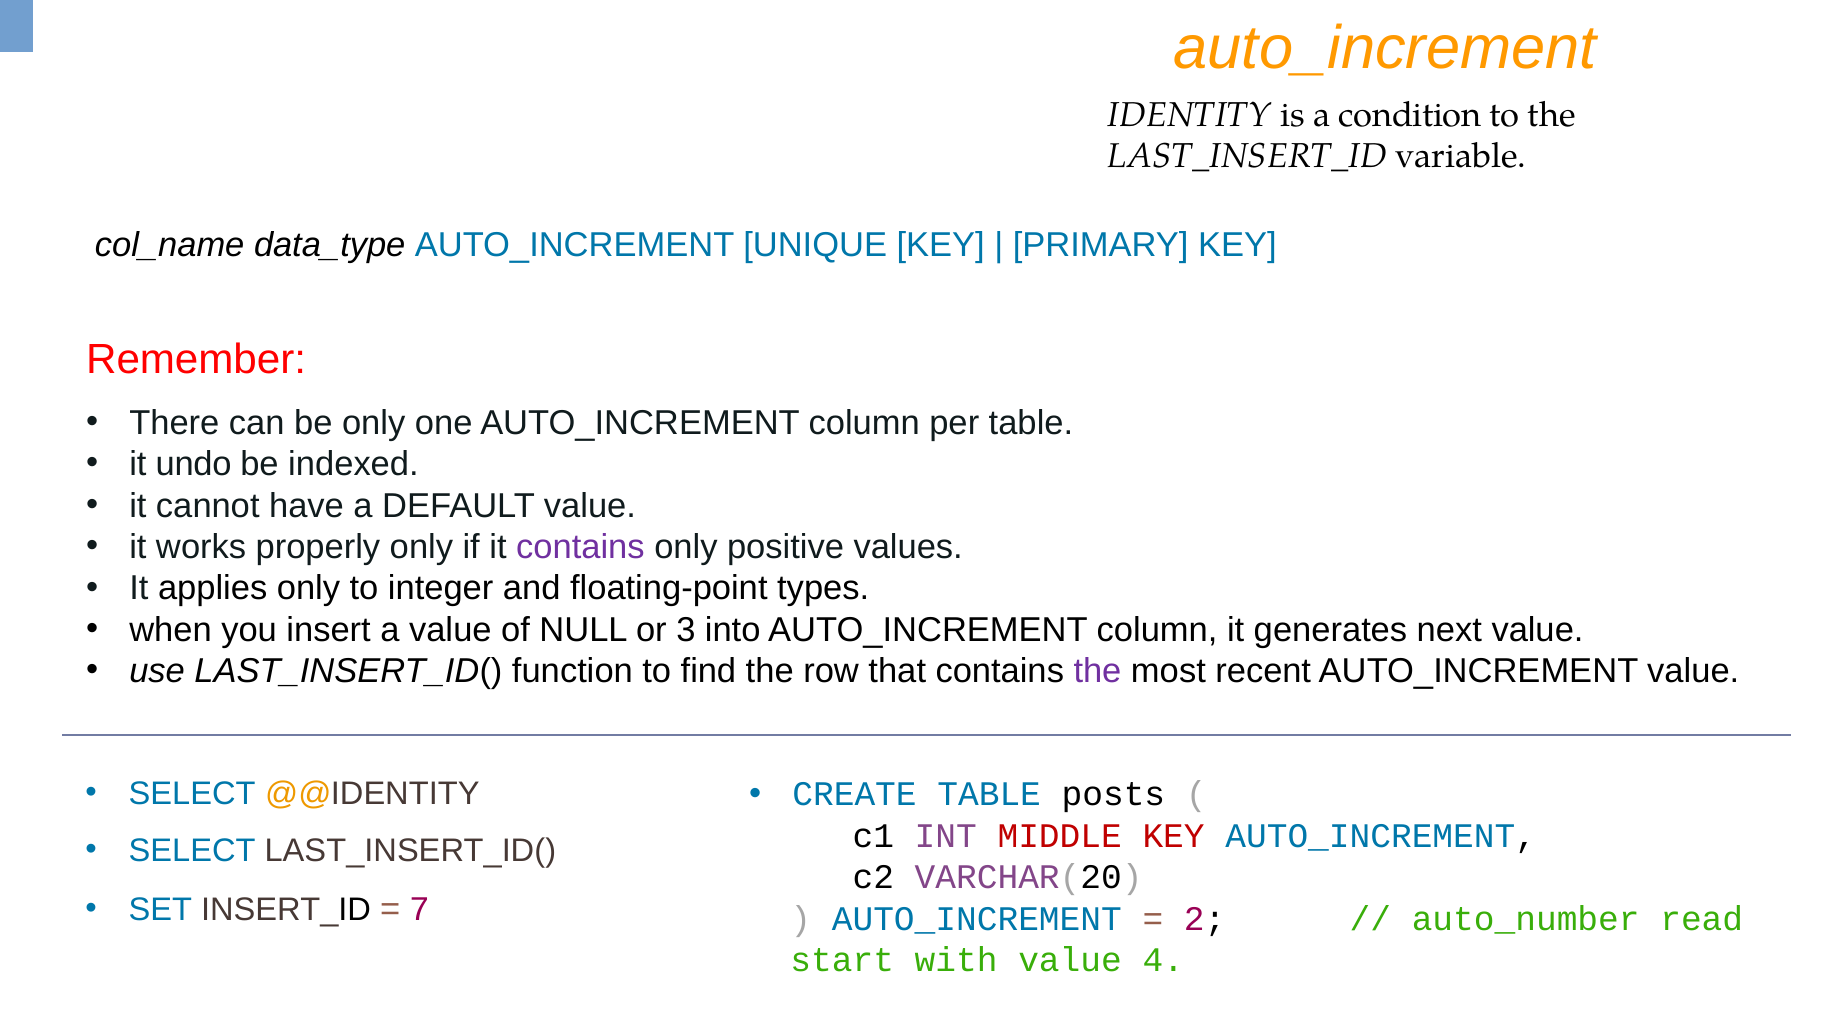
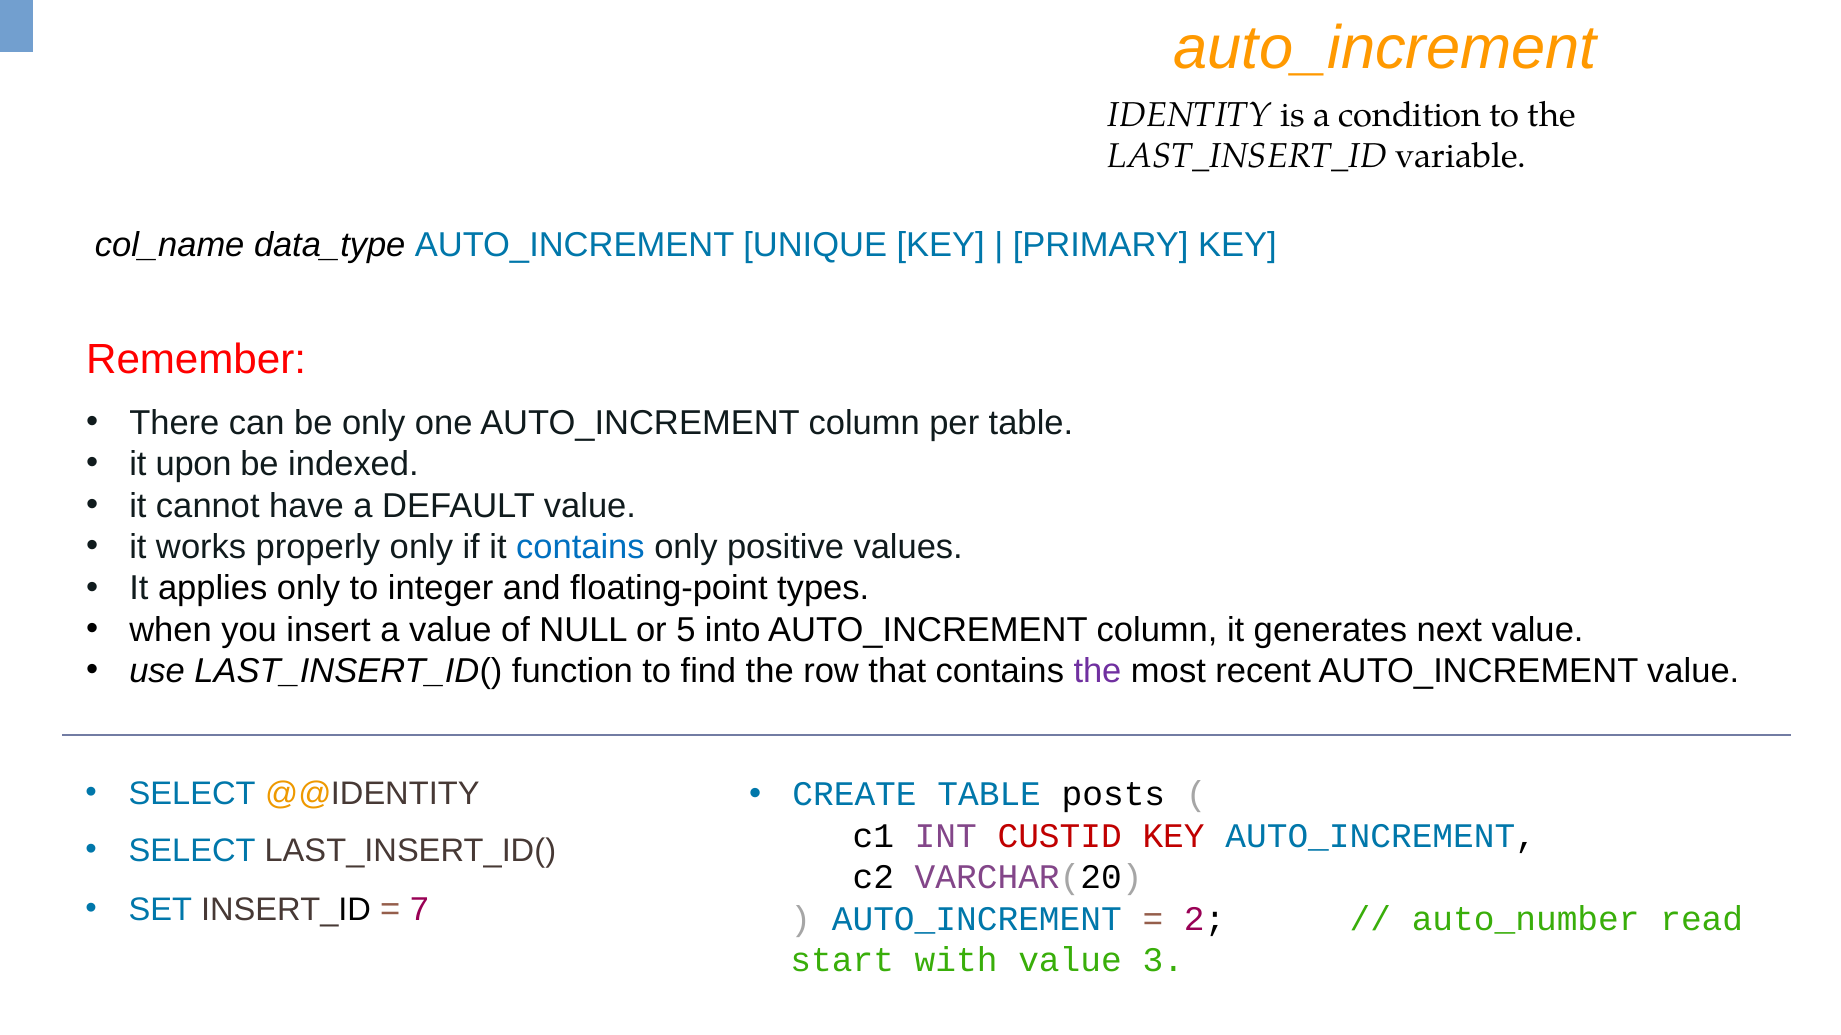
undo: undo -> upon (194, 465)
contains colour: purple -> blue (580, 547)
3: 3 -> 5 (686, 630)
MIDDLE: MIDDLE -> CUSTID (1060, 836)
4: 4 -> 3 (1163, 961)
